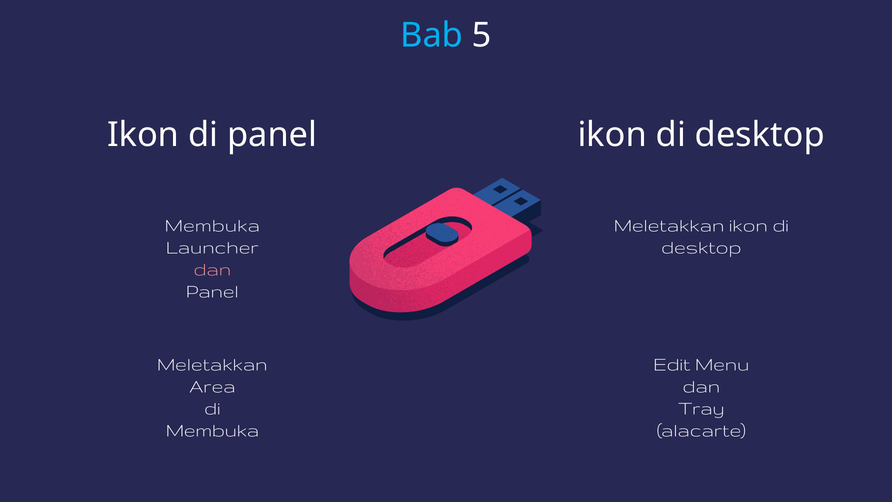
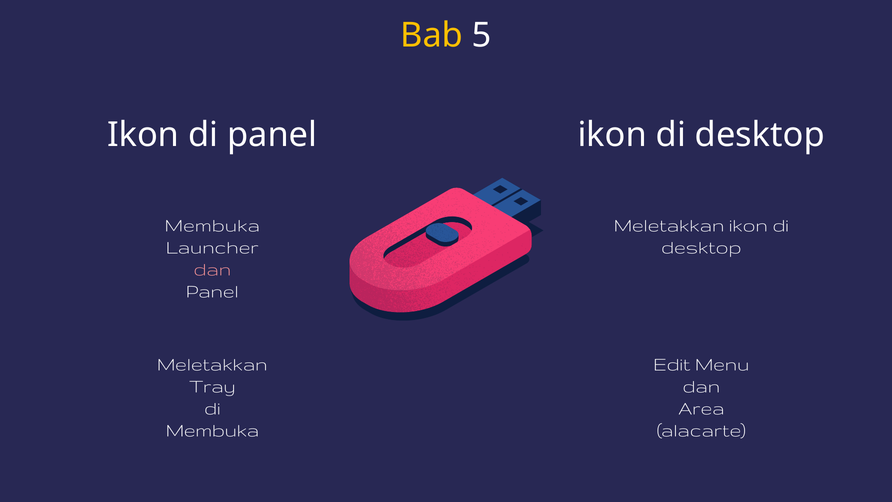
Bab colour: light blue -> yellow (432, 35)
Area: Area -> Tray (212, 386)
Tray: Tray -> Area (701, 408)
